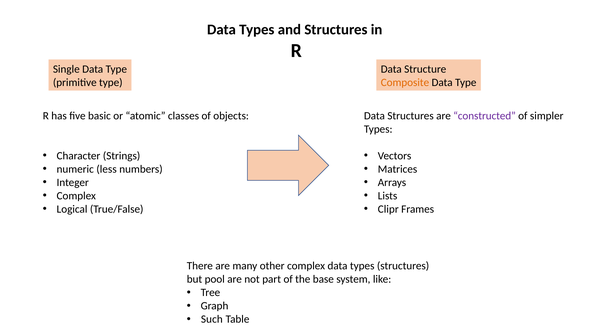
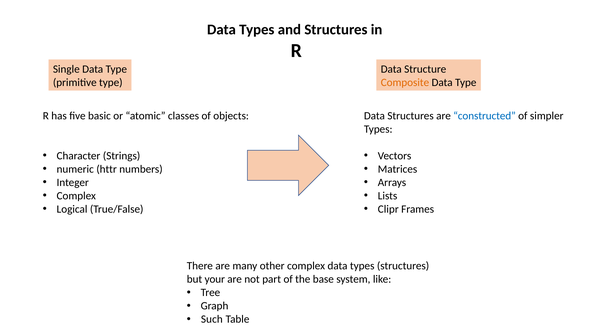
constructed colour: purple -> blue (485, 116)
less: less -> httr (107, 169)
pool: pool -> your (215, 279)
